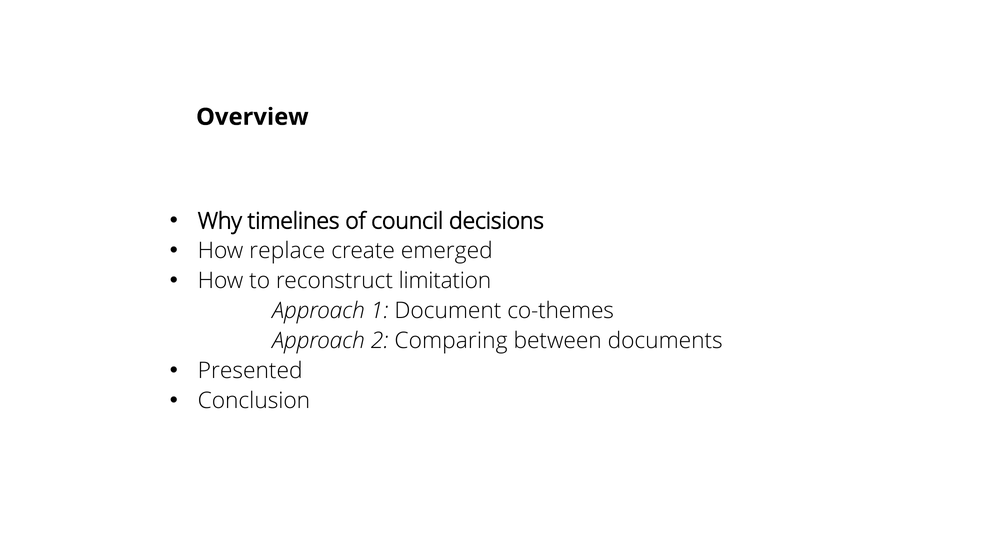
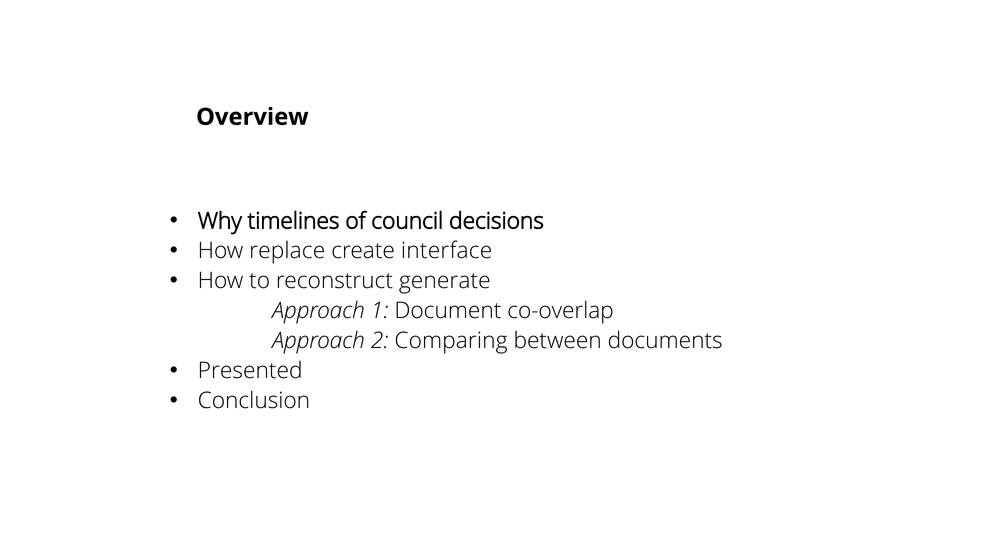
emerged: emerged -> interface (447, 251)
limitation: limitation -> generate (445, 281)
co-themes: co-themes -> co-overlap (561, 311)
